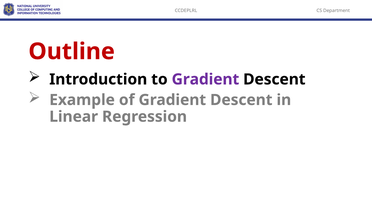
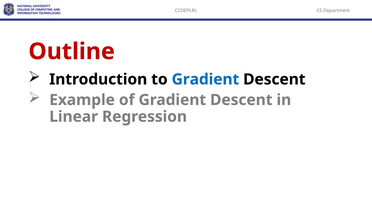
Gradient colour: purple -> blue (205, 79)
